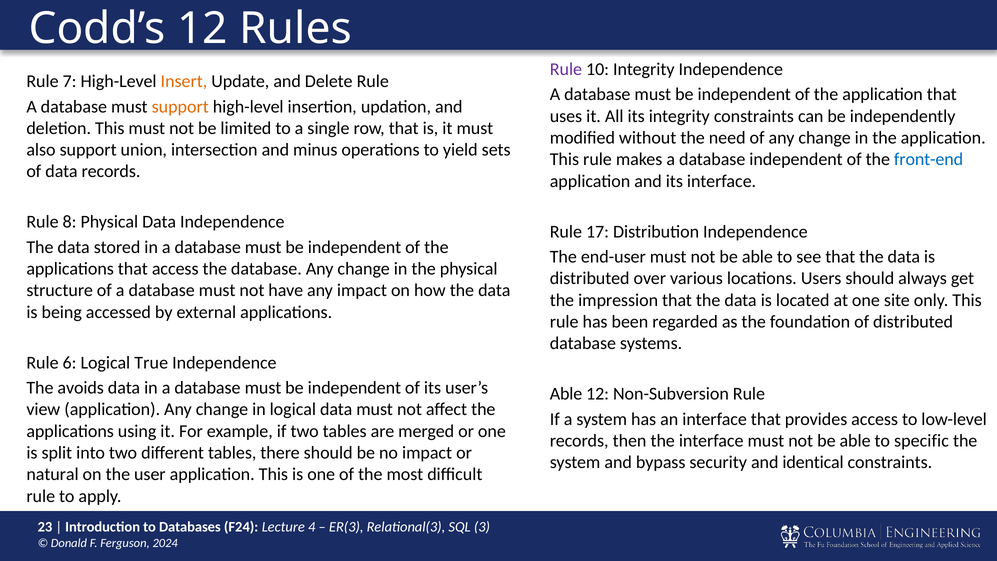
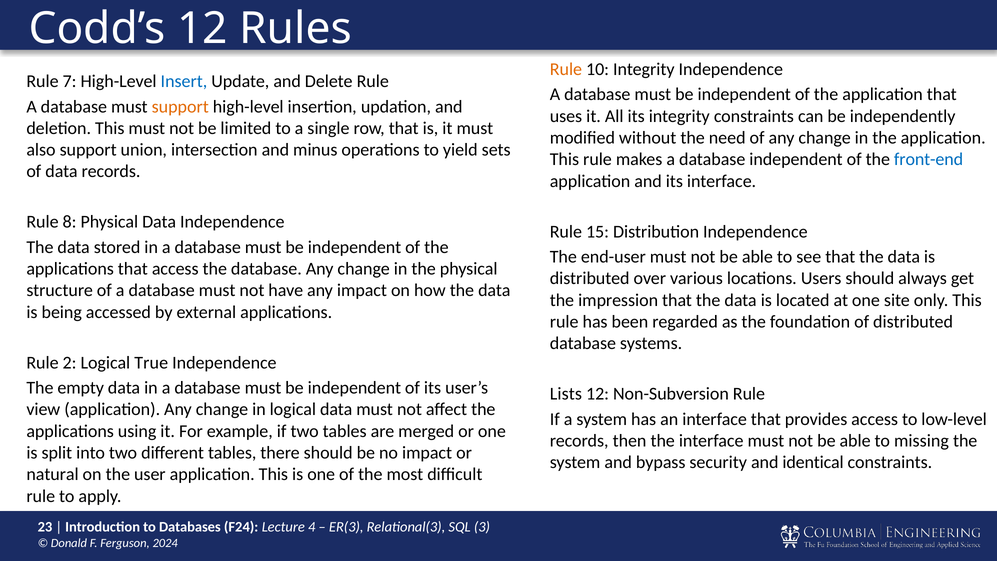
Rule colour: purple -> orange (566, 69)
Insert colour: orange -> blue (184, 81)
17: 17 -> 15 (598, 231)
6: 6 -> 2 (70, 363)
avoids: avoids -> empty (81, 388)
Able: Able -> Lists (566, 394)
specific: specific -> missing (921, 441)
